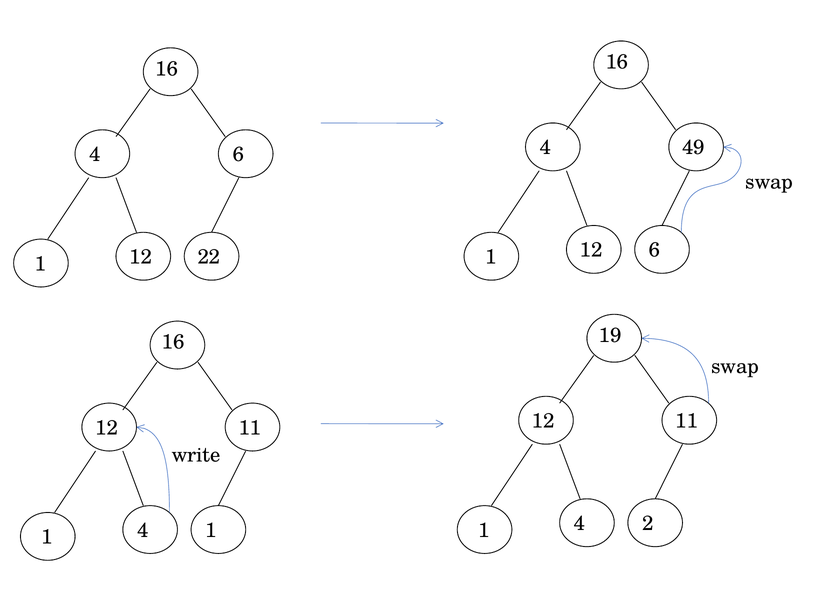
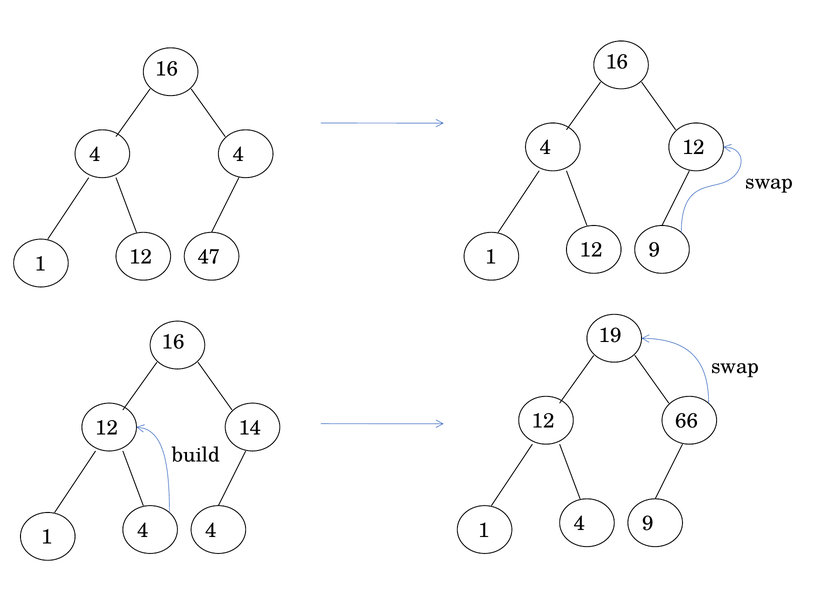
49: 49 -> 12 (693, 147)
4 6: 6 -> 4 (238, 154)
6: 6 -> 9 (655, 250)
22: 22 -> 47 (209, 257)
11: 11 -> 66 (687, 420)
11: 11 -> 14 (250, 427)
write: write -> build (196, 455)
2: 2 -> 9 (648, 523)
1 1: 1 -> 4 (211, 530)
